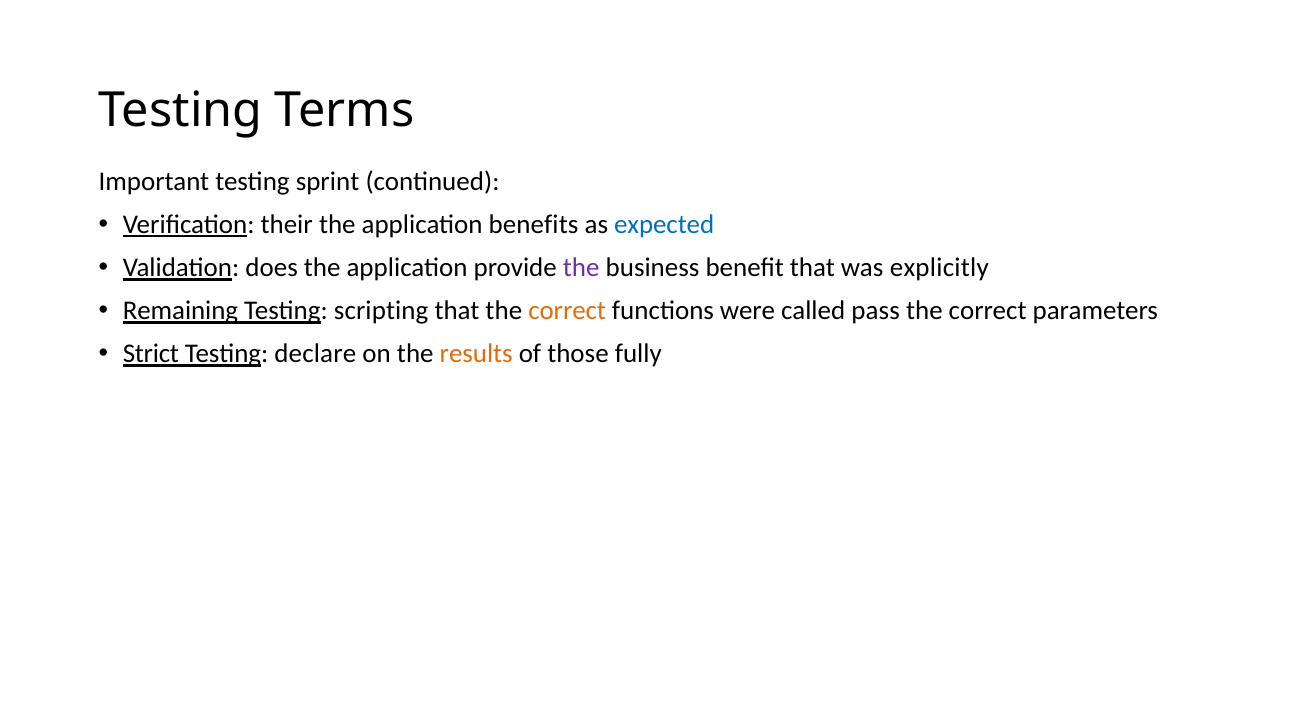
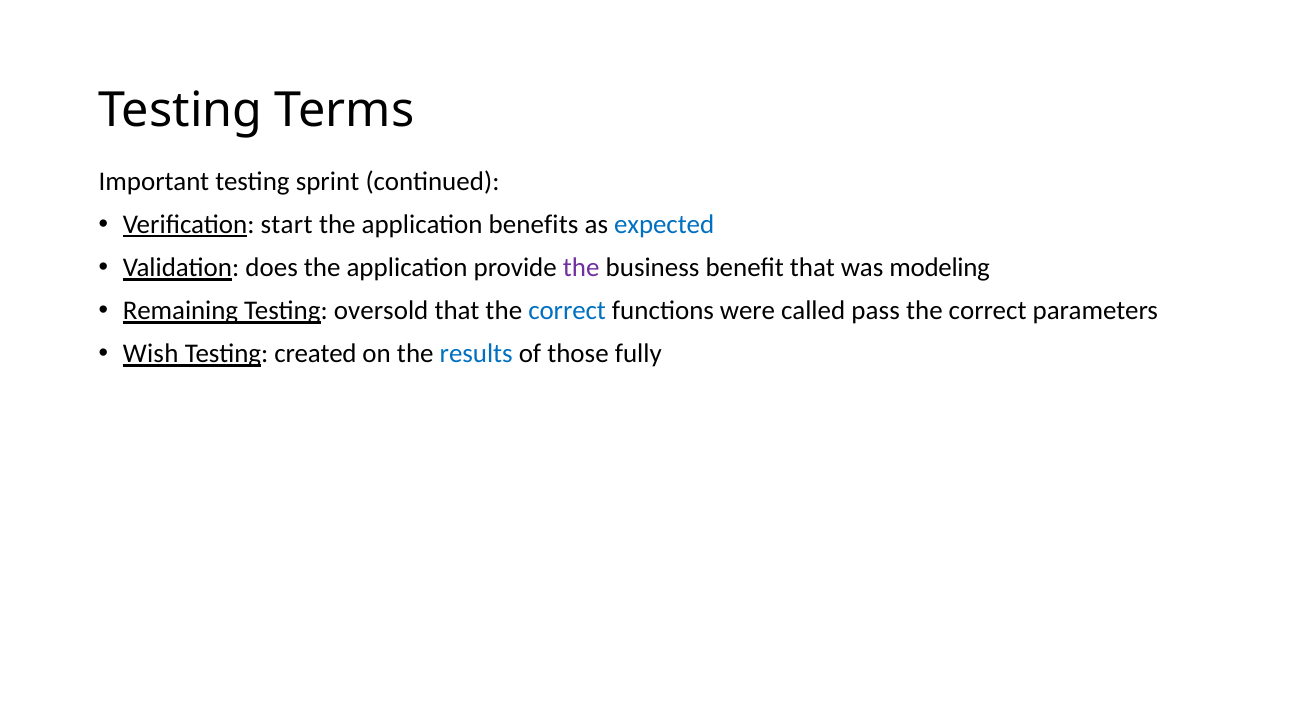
their: their -> start (287, 225)
explicitly: explicitly -> modeling (940, 268)
scripting: scripting -> oversold (381, 311)
correct colour: orange -> blue (567, 311)
Strict: Strict -> Wish (151, 354)
declare: declare -> created (316, 354)
results colour: orange -> blue (476, 354)
